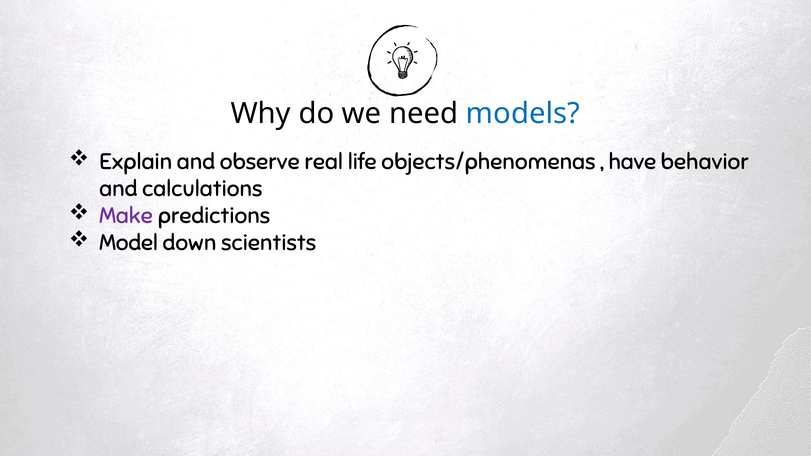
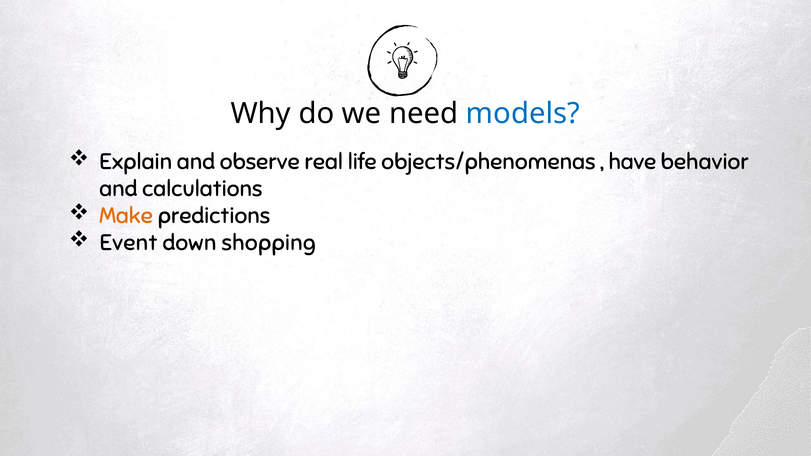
Make colour: purple -> orange (126, 216)
Model: Model -> Event (128, 243)
scientists: scientists -> shopping (269, 243)
